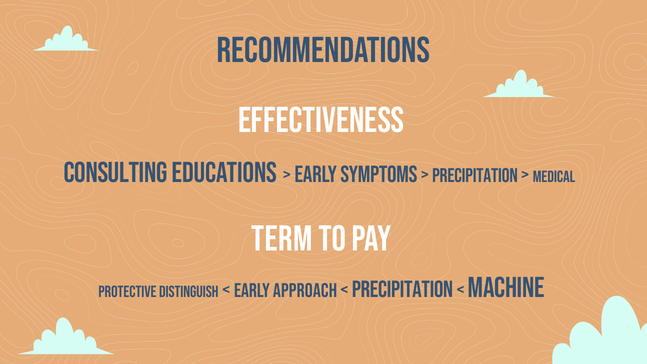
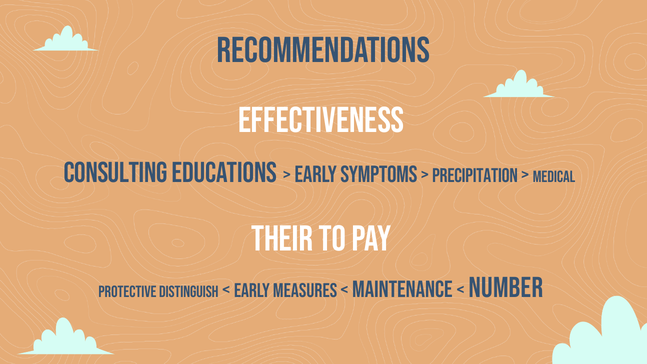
Term: Term -> Their (282, 239)
approach: approach -> measures (305, 291)
precipitation: precipitation -> maintenance (402, 290)
machine: machine -> number (506, 288)
